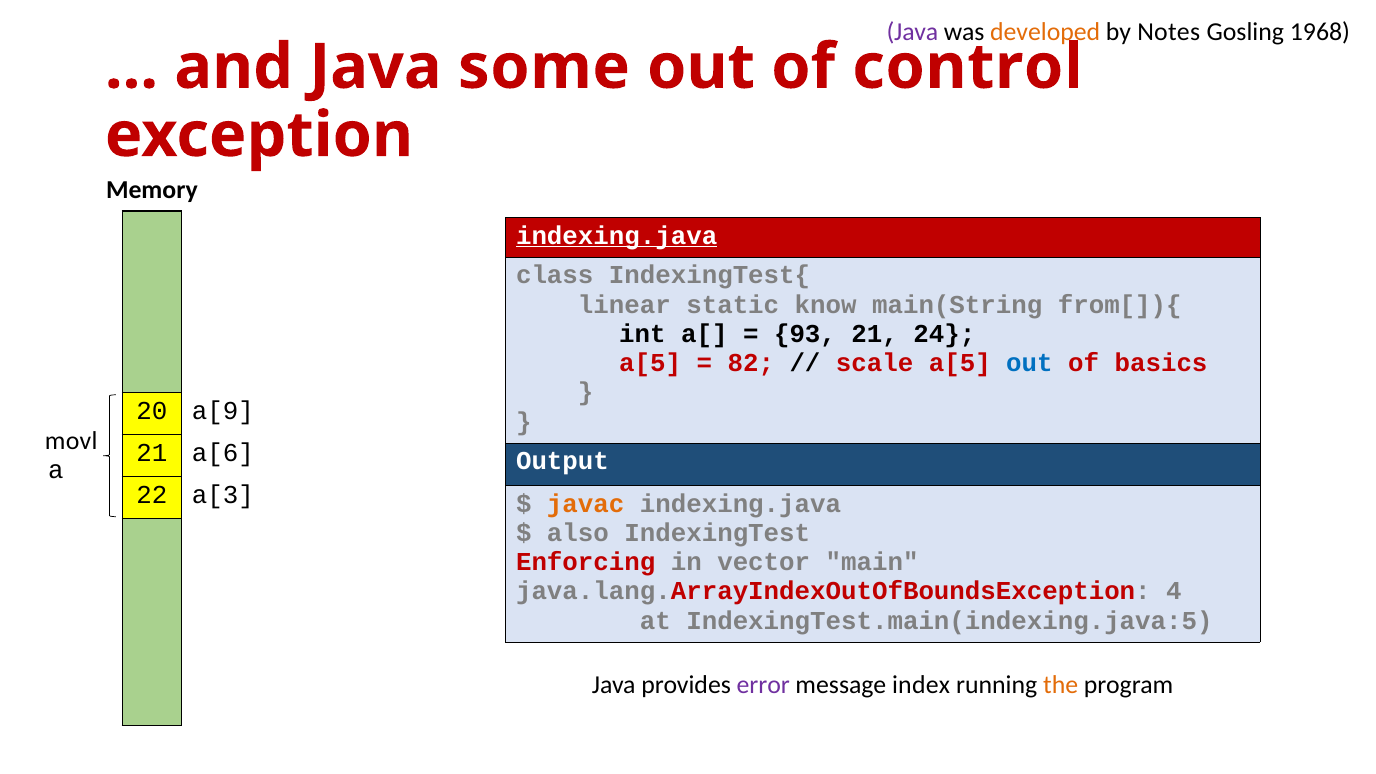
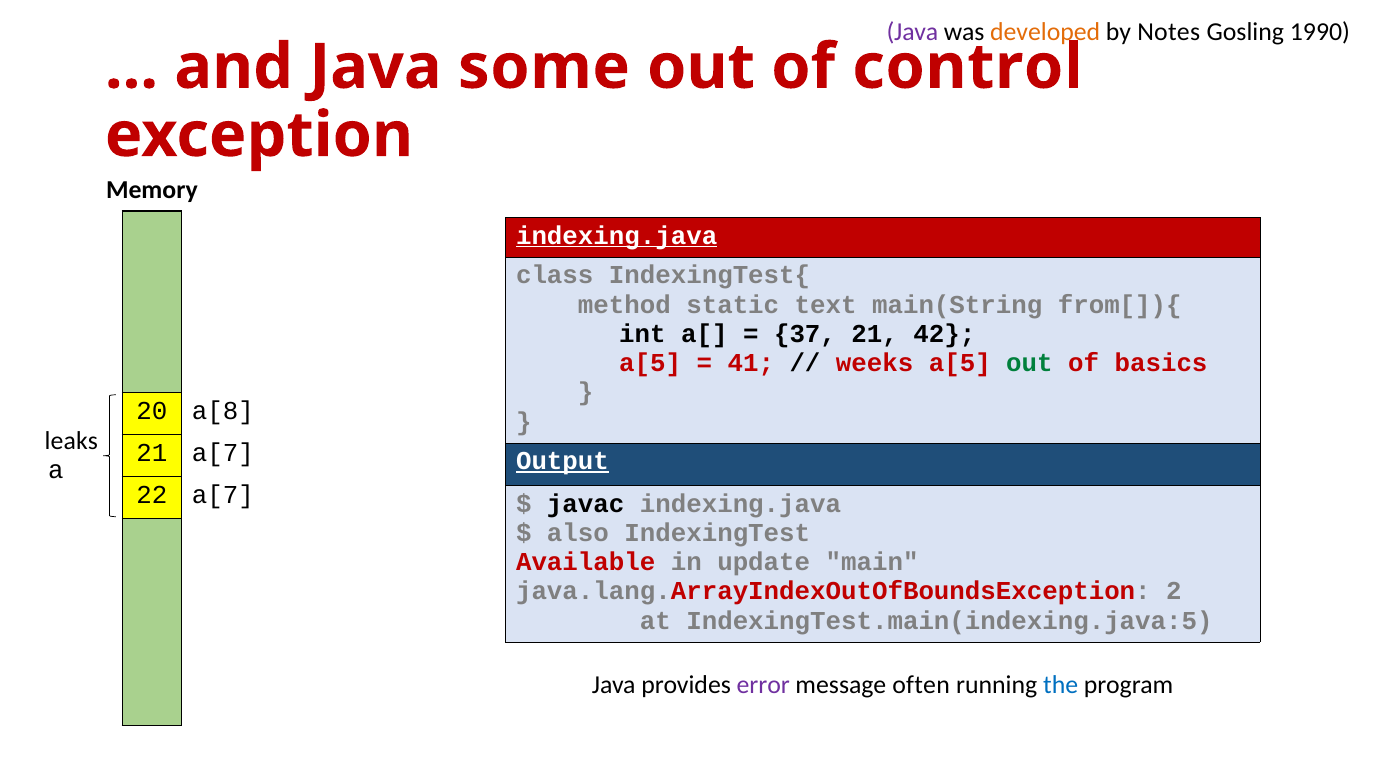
1968: 1968 -> 1990 (1320, 32)
linear: linear -> method (624, 304)
know: know -> text (826, 304)
93: 93 -> 37 (805, 334)
24: 24 -> 42 (944, 334)
82: 82 -> 41 (751, 363)
scale: scale -> weeks (875, 363)
out colour: blue -> green (1029, 363)
a[9: a[9 -> a[8 (223, 411)
movl: movl -> leaks (71, 441)
21 a[6: a[6 -> a[7 (223, 453)
Output underline: none -> present (562, 461)
22 a[3: a[3 -> a[7 (223, 495)
javac colour: orange -> black (586, 504)
Enforcing: Enforcing -> Available (586, 562)
vector: vector -> update (764, 562)
4: 4 -> 2 (1174, 591)
index: index -> often (921, 685)
the colour: orange -> blue (1061, 685)
